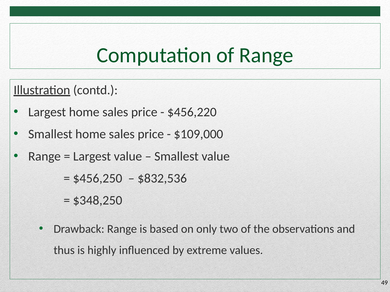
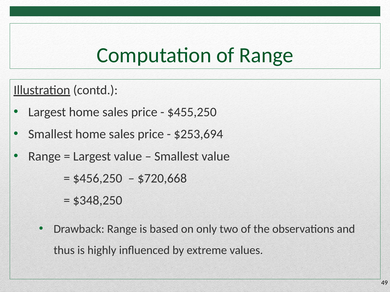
$456,220: $456,220 -> $455,250 (192, 112)
$109,000: $109,000 -> $253,694 (198, 134)
$832,536: $832,536 -> $720,668 (162, 179)
